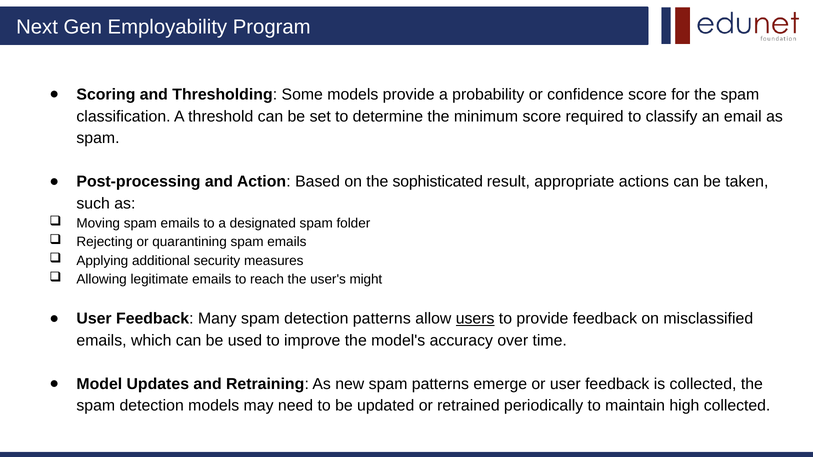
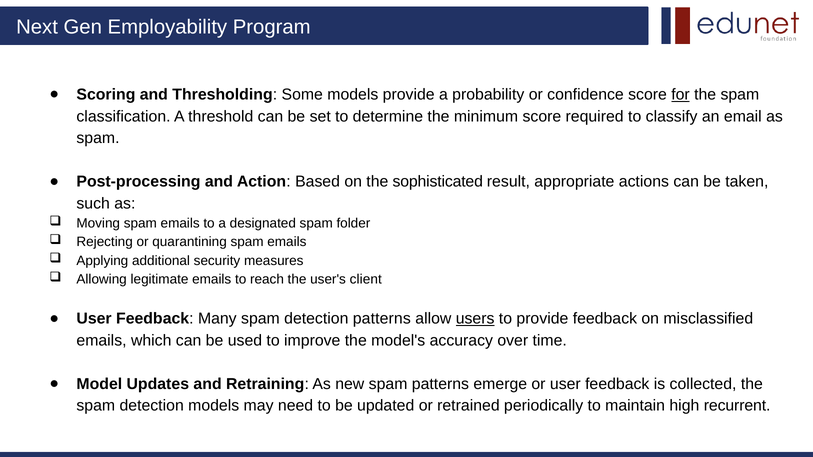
for underline: none -> present (681, 95)
might: might -> client (366, 280)
high collected: collected -> recurrent (737, 406)
